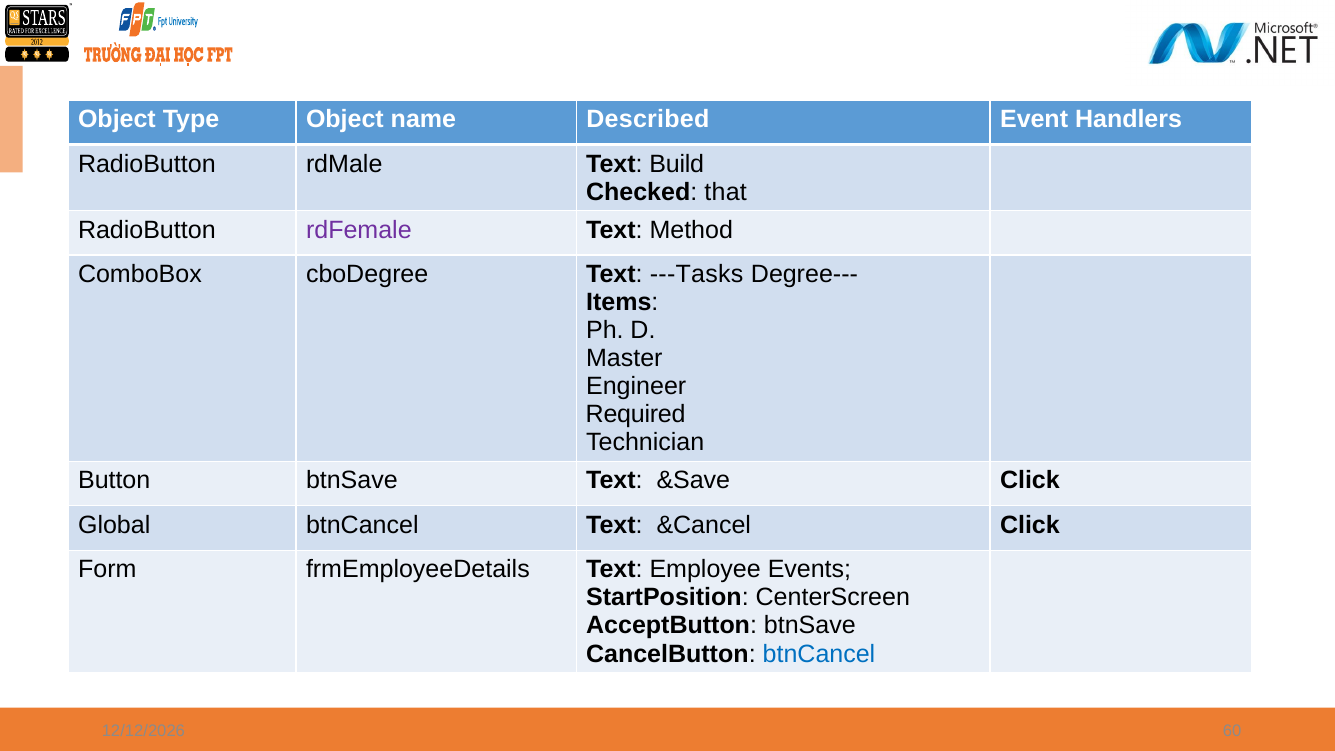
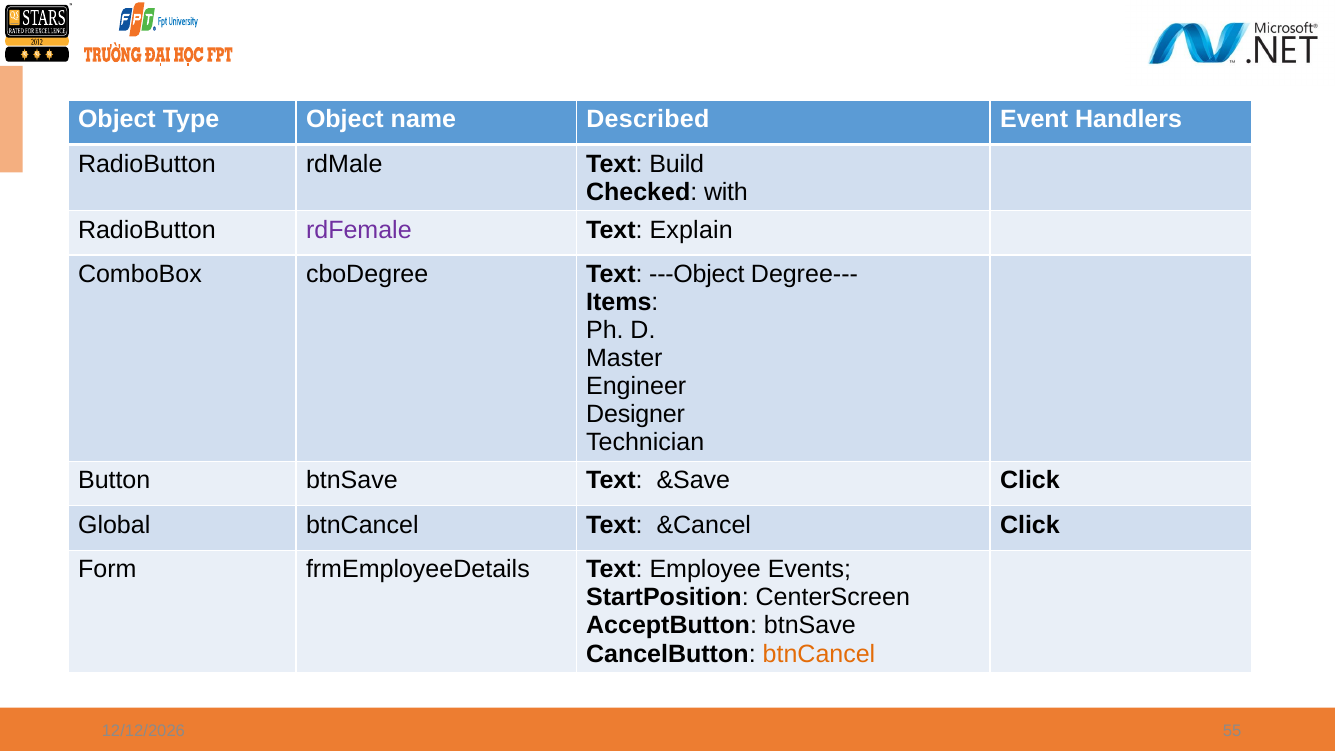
that: that -> with (726, 192)
Method: Method -> Explain (691, 230)
---Tasks: ---Tasks -> ---Object (697, 274)
Required: Required -> Designer (636, 415)
btnCancel colour: blue -> orange (819, 654)
60: 60 -> 55 (1232, 731)
